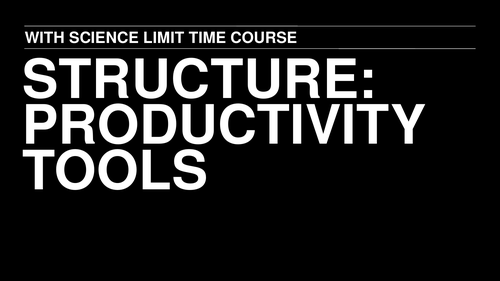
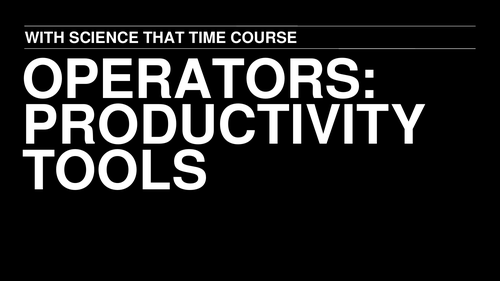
LIMIT: LIMIT -> THAT (164, 38)
STRUCTURE: STRUCTURE -> OPERATORS (200, 80)
